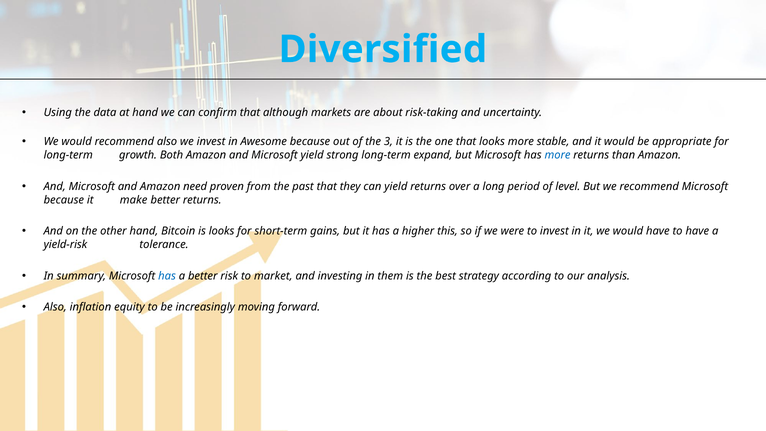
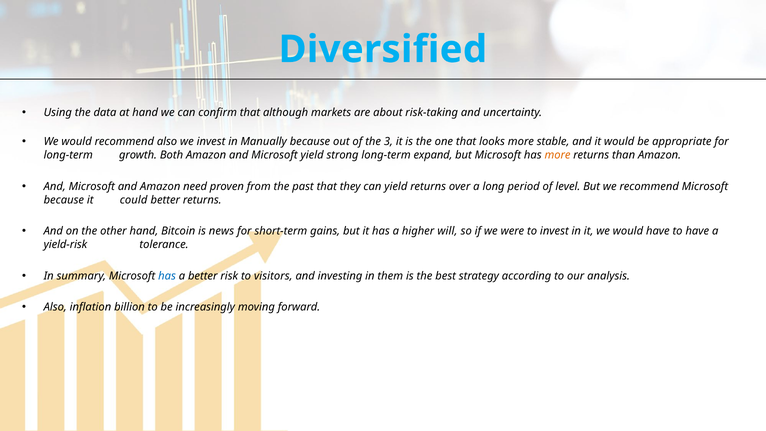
Awesome: Awesome -> Manually (264, 142)
more colour: blue -> orange (558, 155)
make: make -> could (134, 200)
is looks: looks -> news (221, 231)
this: this -> will (447, 231)
market: market -> visitors (273, 276)
equity: equity -> billion (129, 307)
